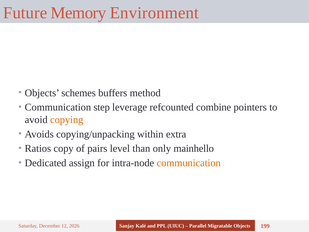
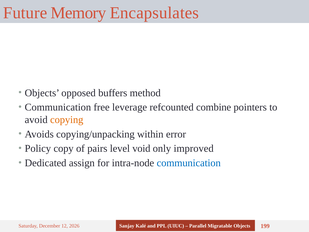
Environment: Environment -> Encapsulates (154, 13)
schemes: schemes -> opposed (79, 93)
step: step -> free (102, 107)
extra: extra -> error (176, 134)
Ratios: Ratios -> Policy (38, 148)
than: than -> void (141, 148)
mainhello: mainhello -> improved (194, 148)
communication colour: orange -> blue (189, 163)
